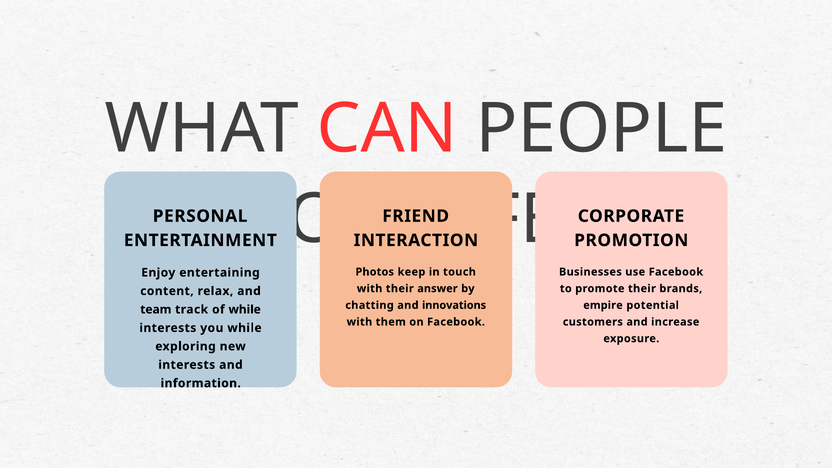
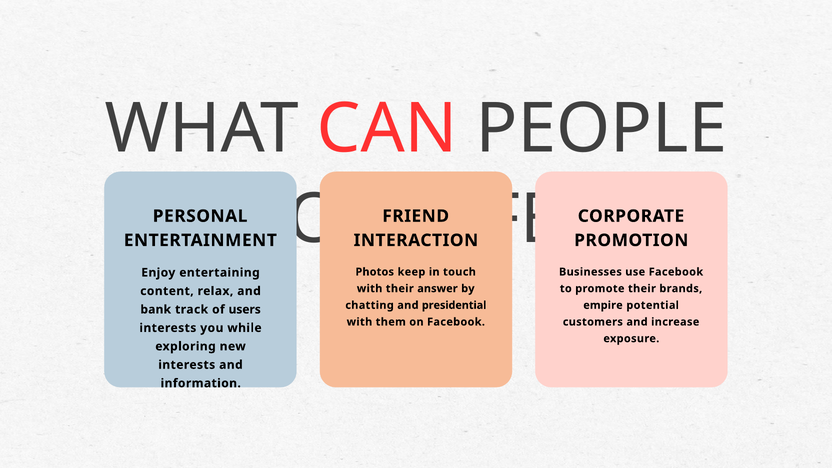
innovations: innovations -> presidential (454, 305)
team: team -> bank (156, 309)
of while: while -> users (245, 309)
